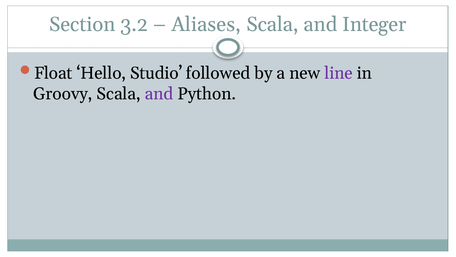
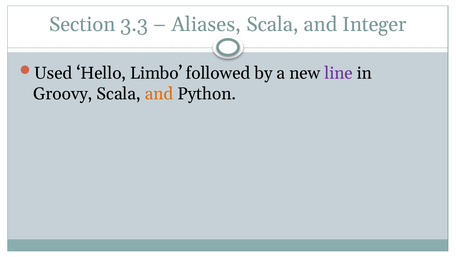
3.2: 3.2 -> 3.3 (134, 24)
Float: Float -> Used (53, 73)
Studio: Studio -> Limbo (156, 73)
and colour: purple -> orange (159, 94)
